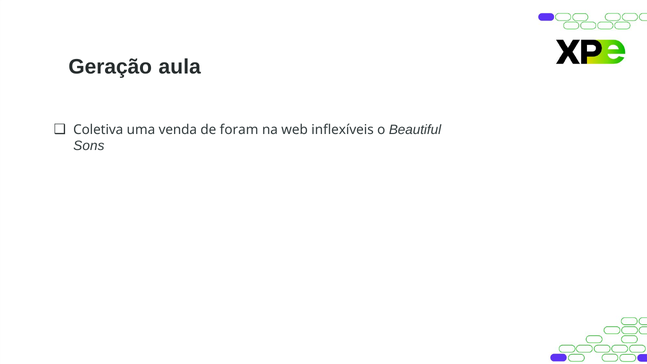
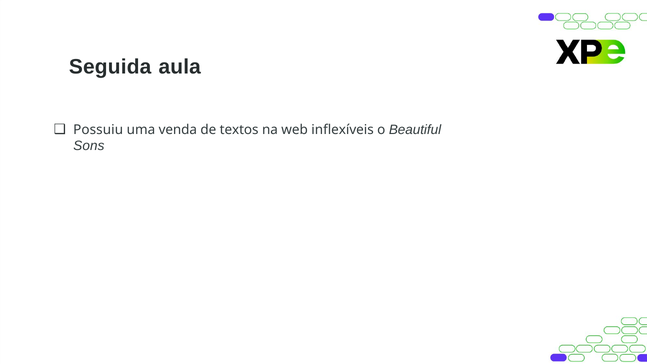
Geração: Geração -> Seguida (110, 67)
Coletiva: Coletiva -> Possuiu (98, 130)
foram: foram -> textos (239, 130)
